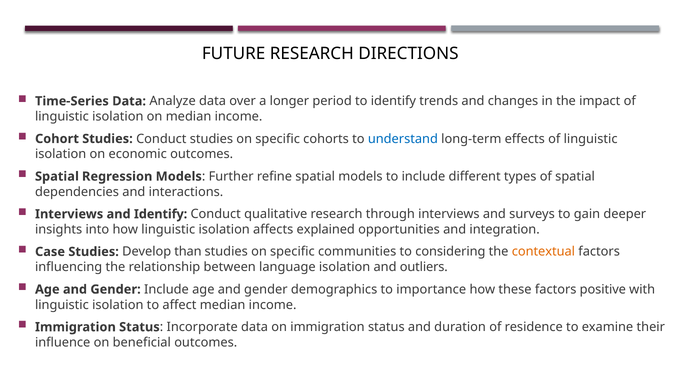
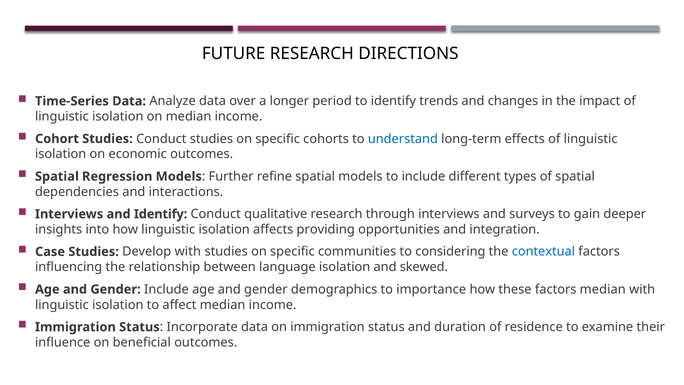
explained: explained -> providing (326, 229)
Develop than: than -> with (188, 252)
contextual colour: orange -> blue (543, 252)
outliers: outliers -> skewed (424, 267)
factors positive: positive -> median (603, 289)
